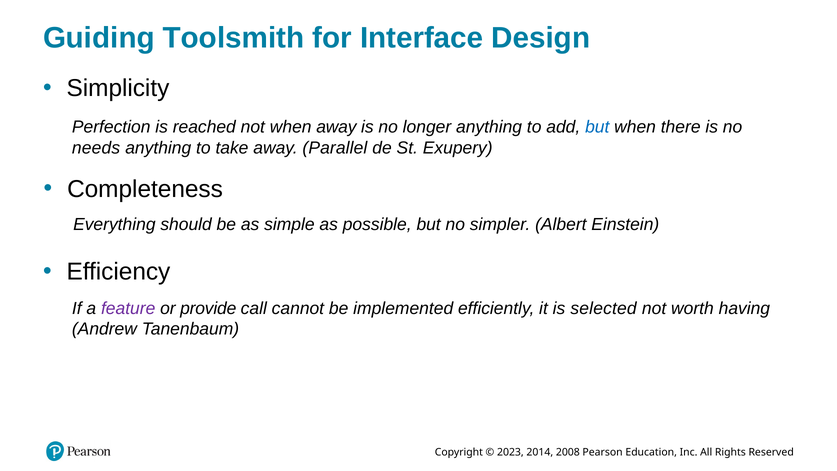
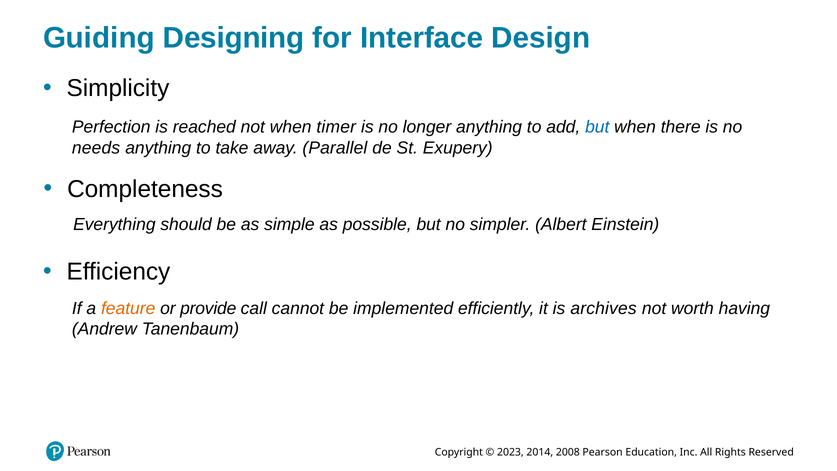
Toolsmith: Toolsmith -> Designing (234, 38)
when away: away -> timer (336, 127)
feature colour: purple -> orange (128, 308)
selected: selected -> archives (604, 308)
